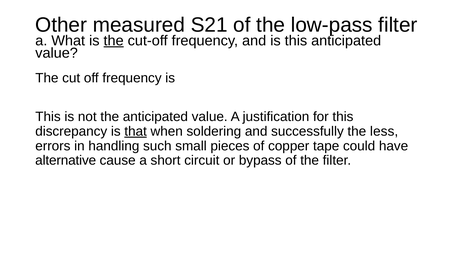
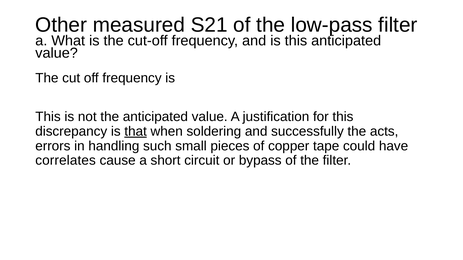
the underline: present -> none (114, 41)
less: less -> acts (384, 132)
alternative: alternative -> correlates (66, 161)
